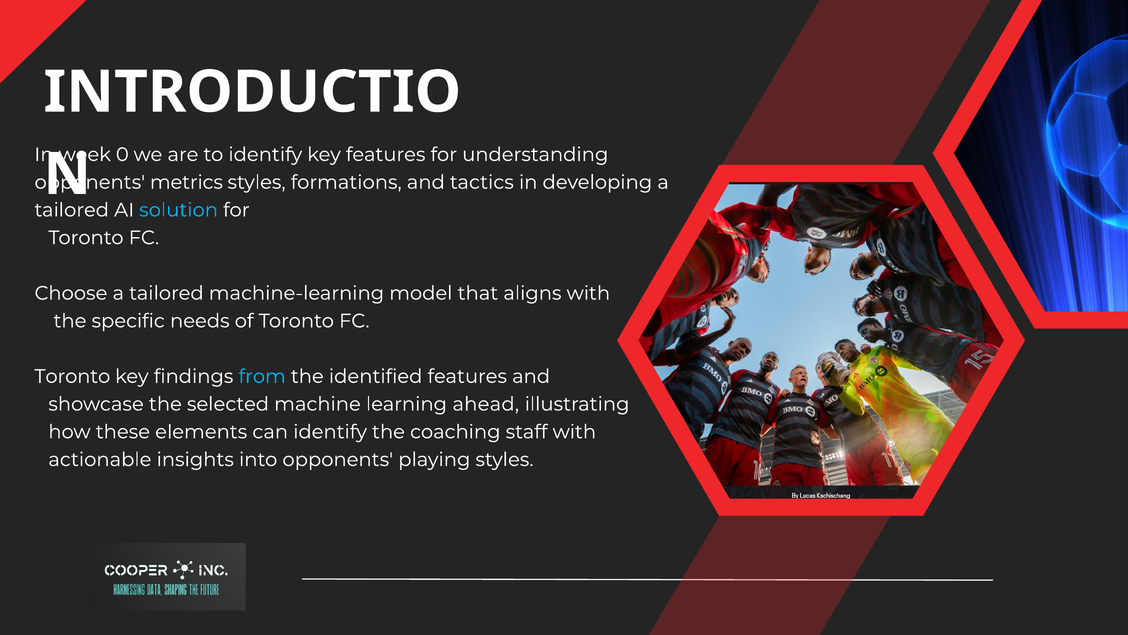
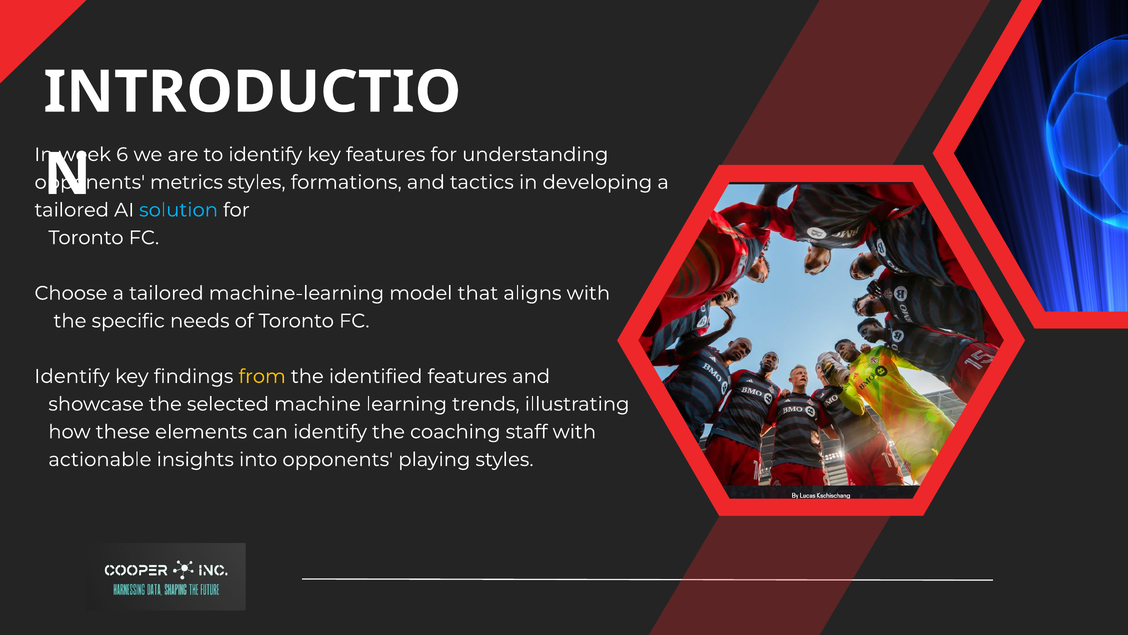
0: 0 -> 6 (122, 154)
Toronto: Toronto -> Identify (72, 376)
from colour: light blue -> yellow (262, 376)
ahead: ahead -> trends (486, 404)
